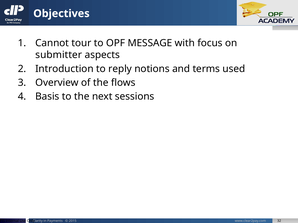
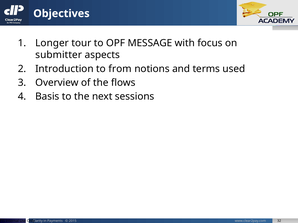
Cannot: Cannot -> Longer (52, 43)
reply: reply -> from (120, 69)
